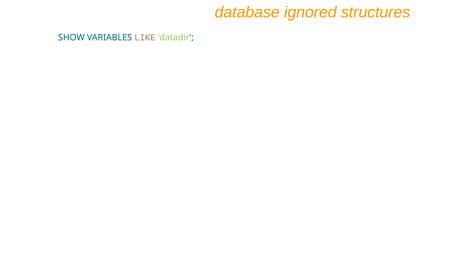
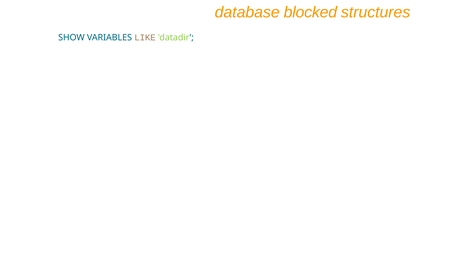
ignored: ignored -> blocked (310, 12)
